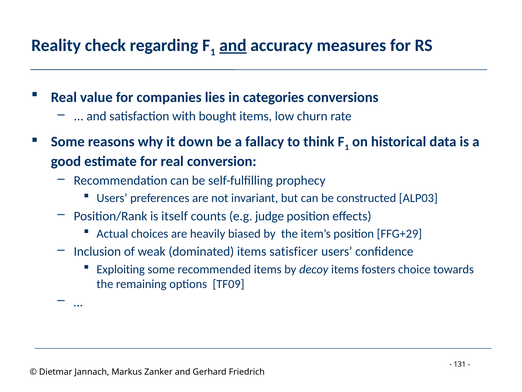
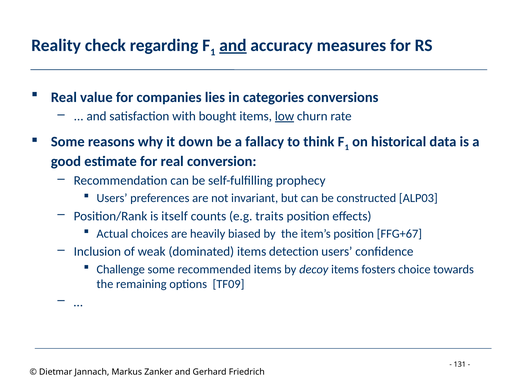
low underline: none -> present (284, 116)
judge: judge -> traits (269, 216)
FFG+29: FFG+29 -> FFG+67 (399, 233)
satisficer: satisficer -> detection (294, 251)
Exploiting: Exploiting -> Challenge (121, 269)
